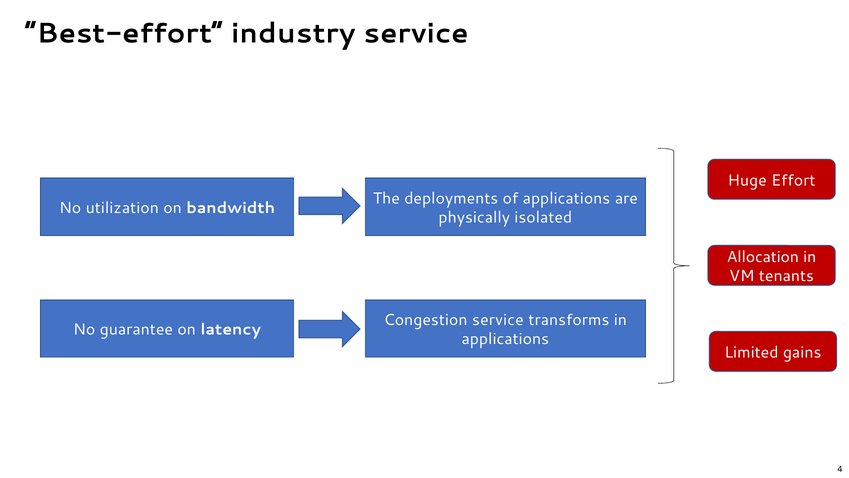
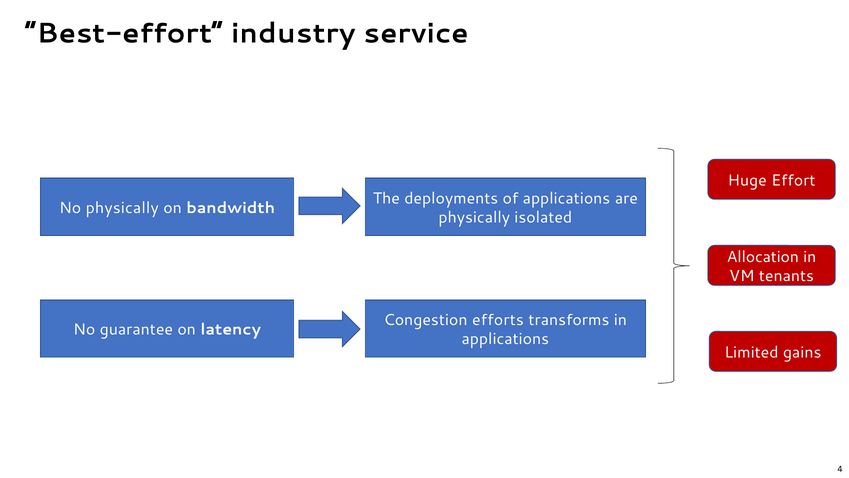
No utilization: utilization -> physically (122, 208)
Congestion service: service -> efforts (498, 320)
